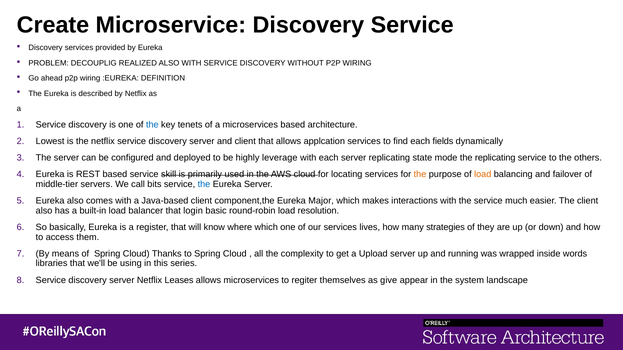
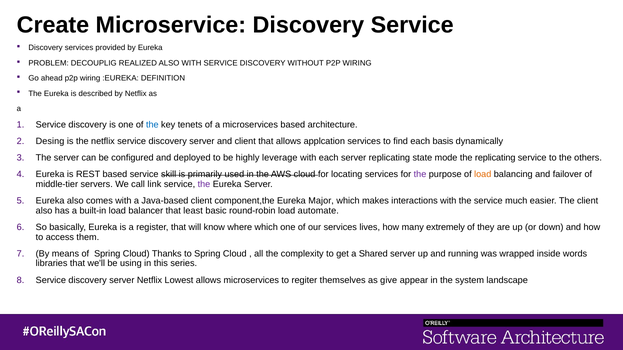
Lowest: Lowest -> Desing (50, 141)
fields: fields -> basis (443, 141)
the colour: orange -> purple (420, 175)
bits: bits -> link (154, 184)
the colour: blue -> purple (204, 184)
login: login -> least (193, 211)
resolution: resolution -> automate (318, 211)
strategies: strategies -> extremely (446, 228)
Upload: Upload -> Shared (373, 254)
Leases: Leases -> Lowest (179, 280)
